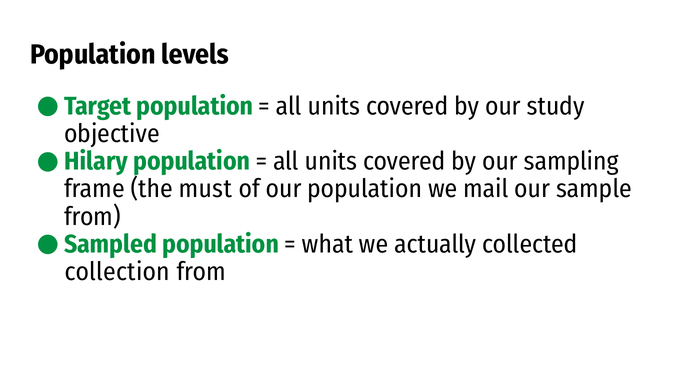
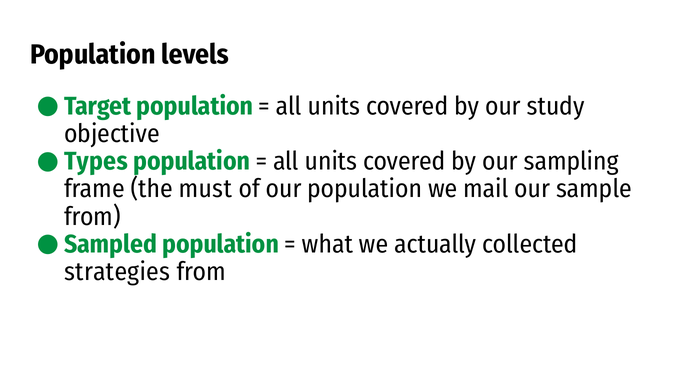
Hilary: Hilary -> Types (96, 161)
collection: collection -> strategies (117, 272)
